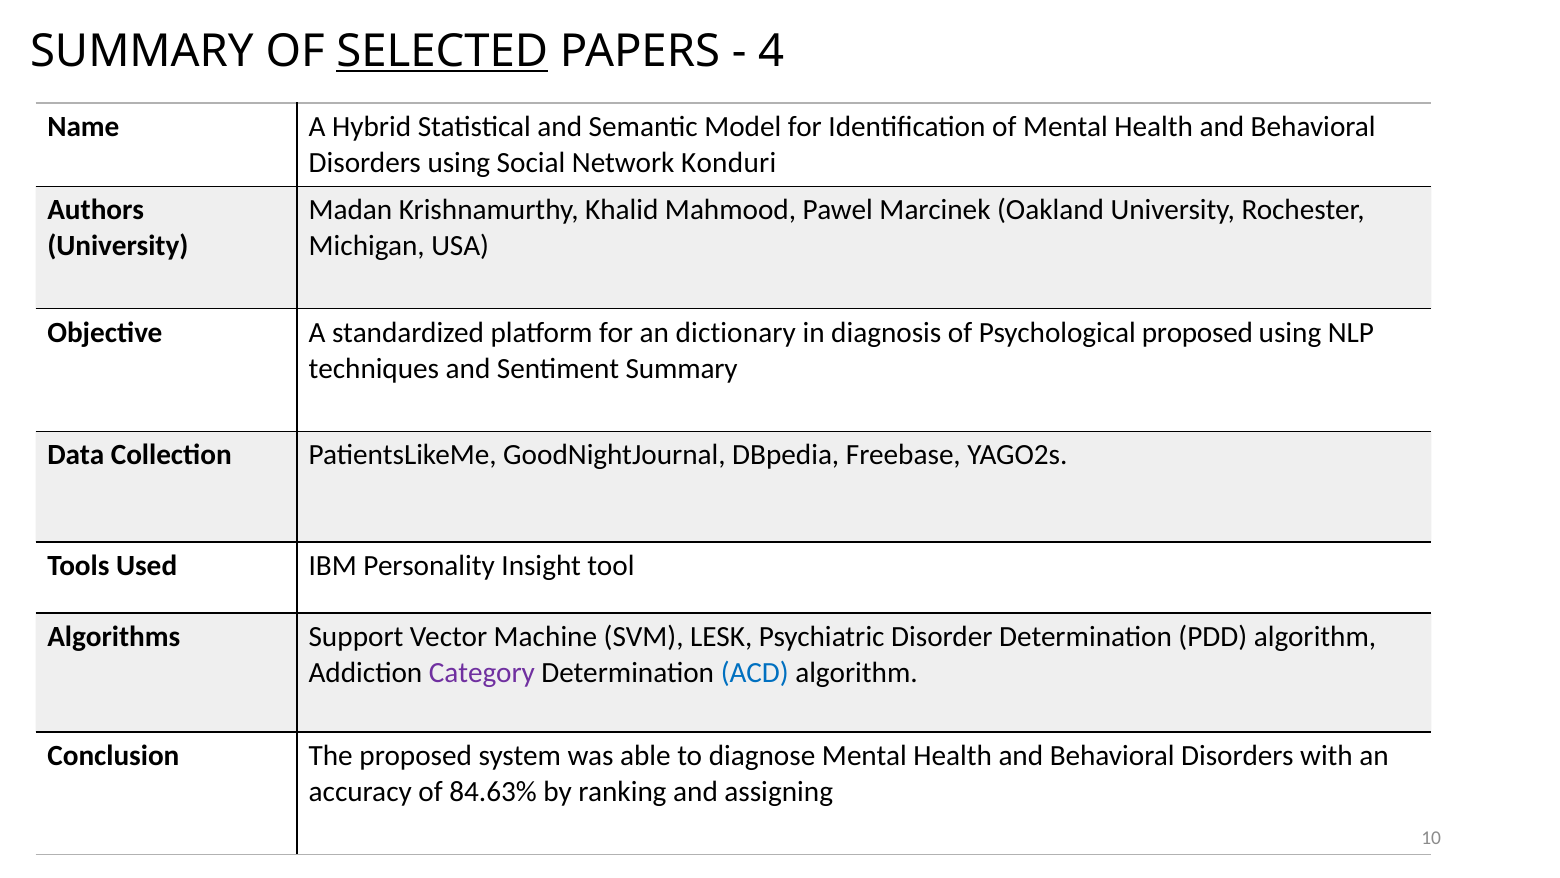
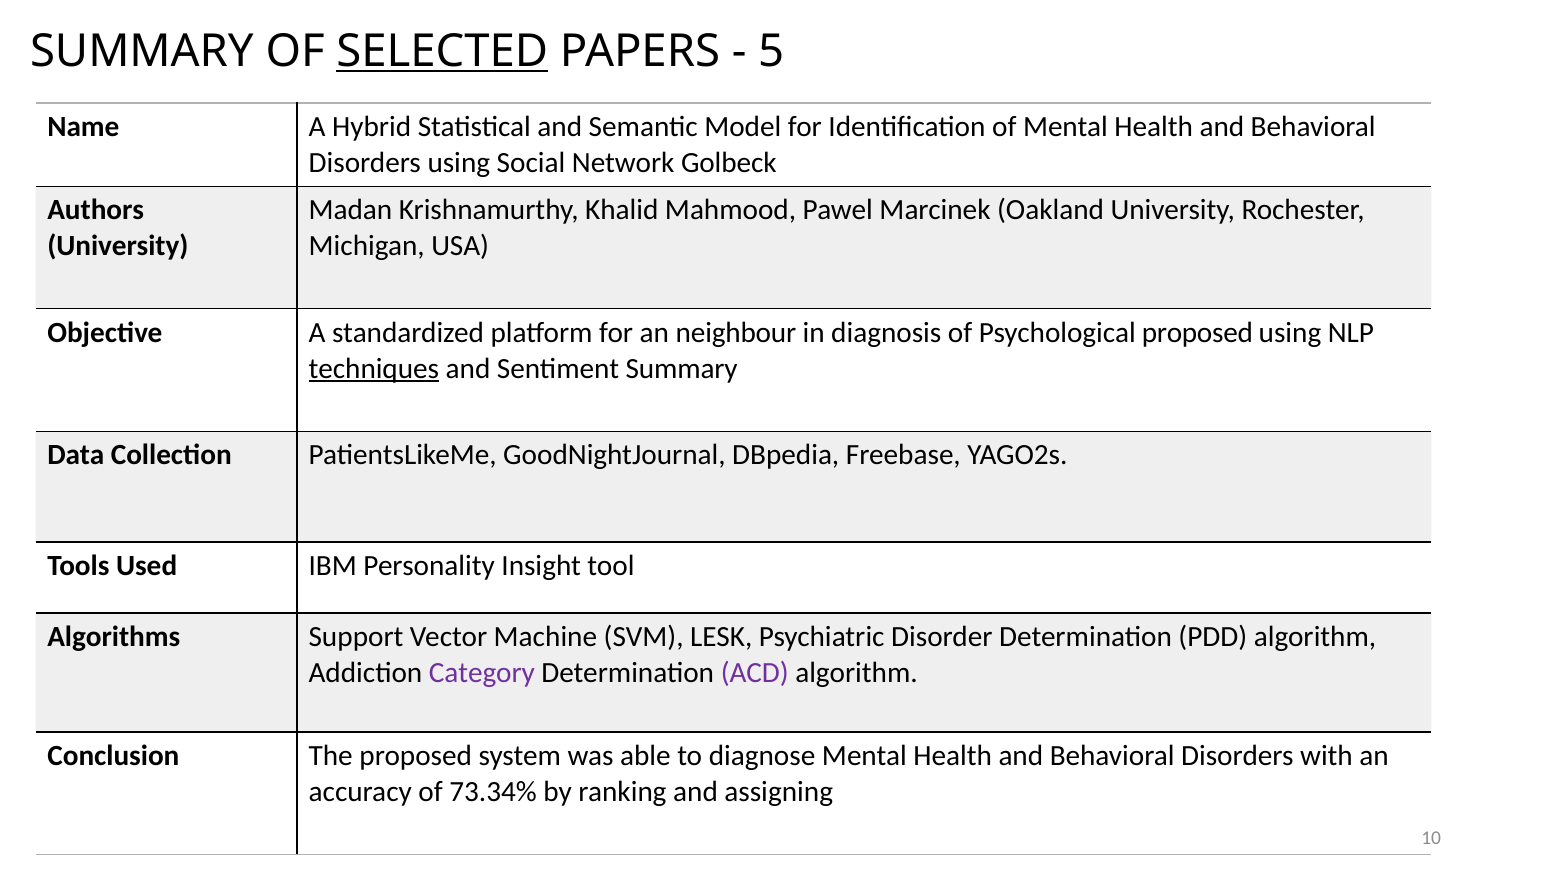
4: 4 -> 5 (771, 51)
Konduri: Konduri -> Golbeck (729, 163)
dictionary: dictionary -> neighbour (736, 333)
techniques underline: none -> present (374, 368)
ACD colour: blue -> purple (755, 672)
84.63%: 84.63% -> 73.34% (493, 791)
